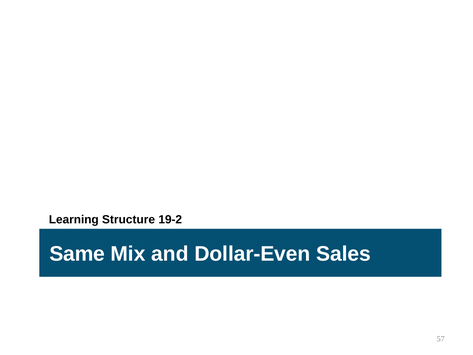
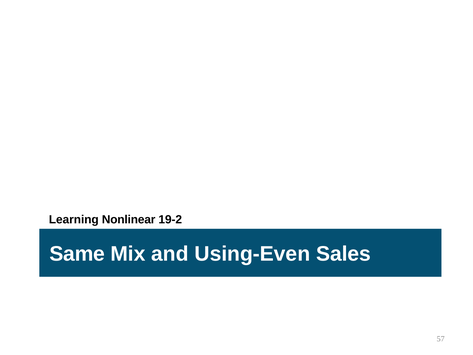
Structure: Structure -> Nonlinear (129, 219)
Dollar-Even: Dollar-Even -> Using-Even (252, 254)
